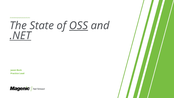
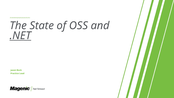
OSS underline: present -> none (79, 26)
